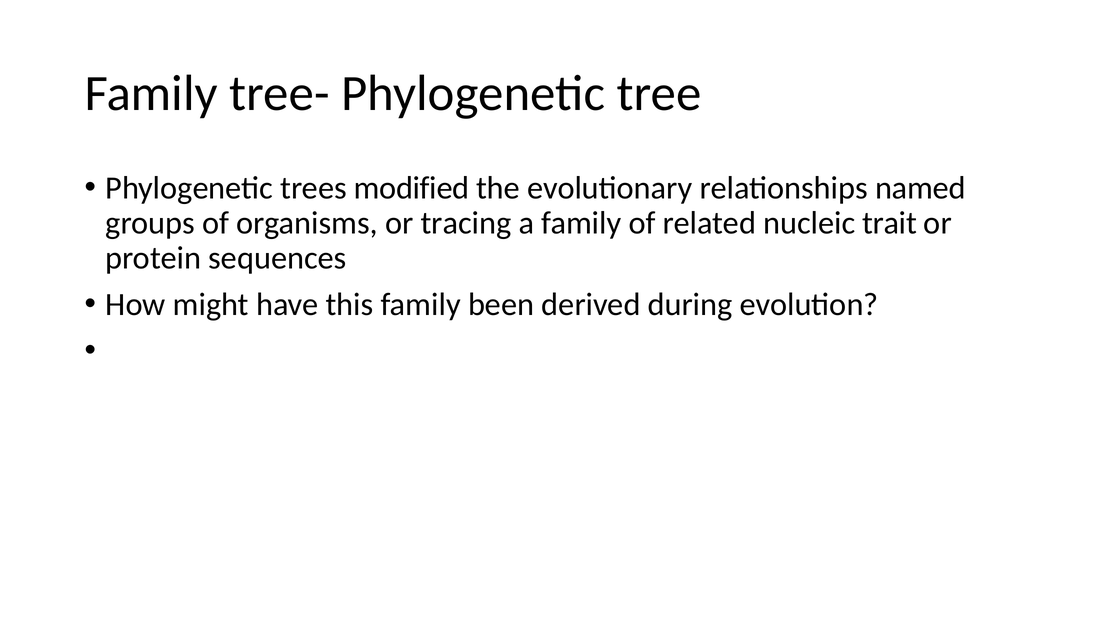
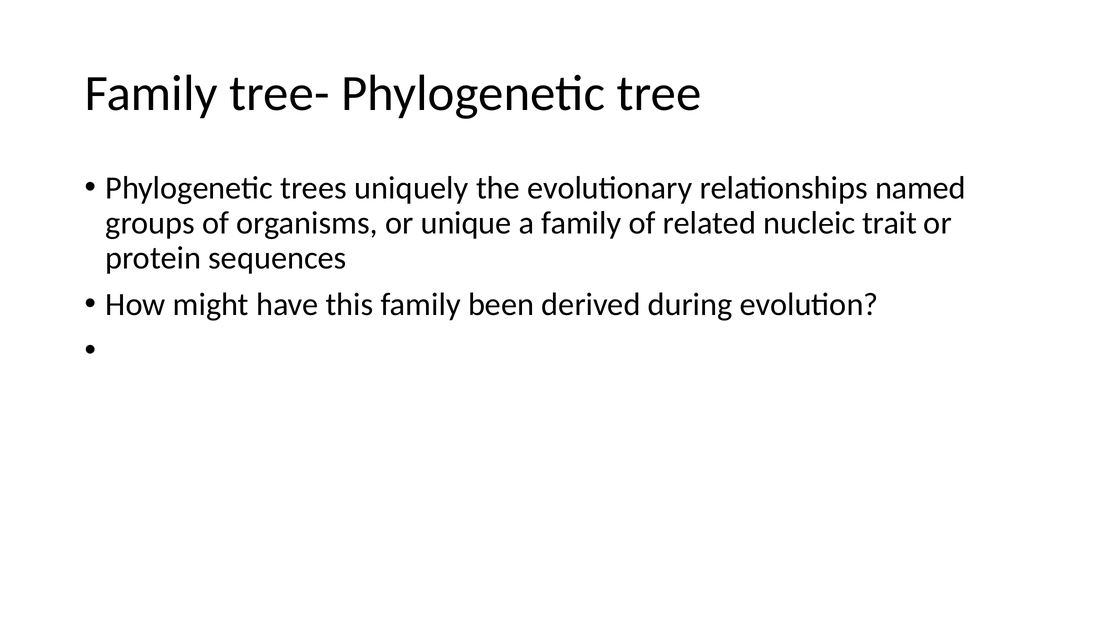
modified: modified -> uniquely (411, 188)
tracing: tracing -> unique (466, 223)
